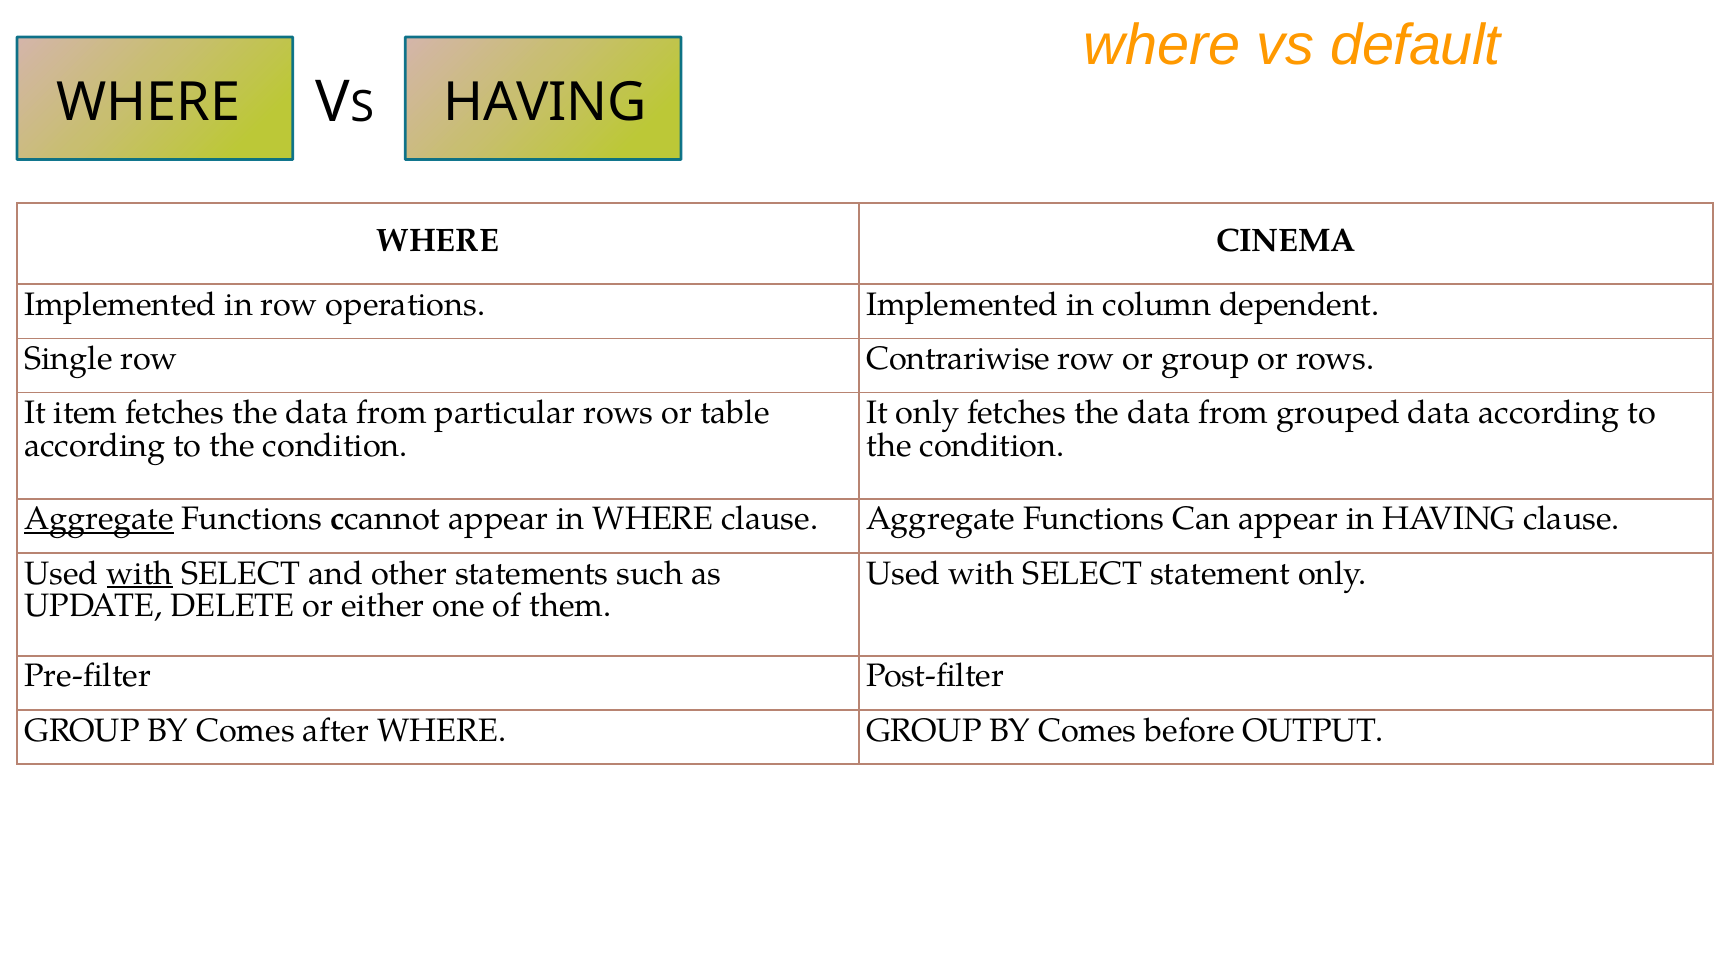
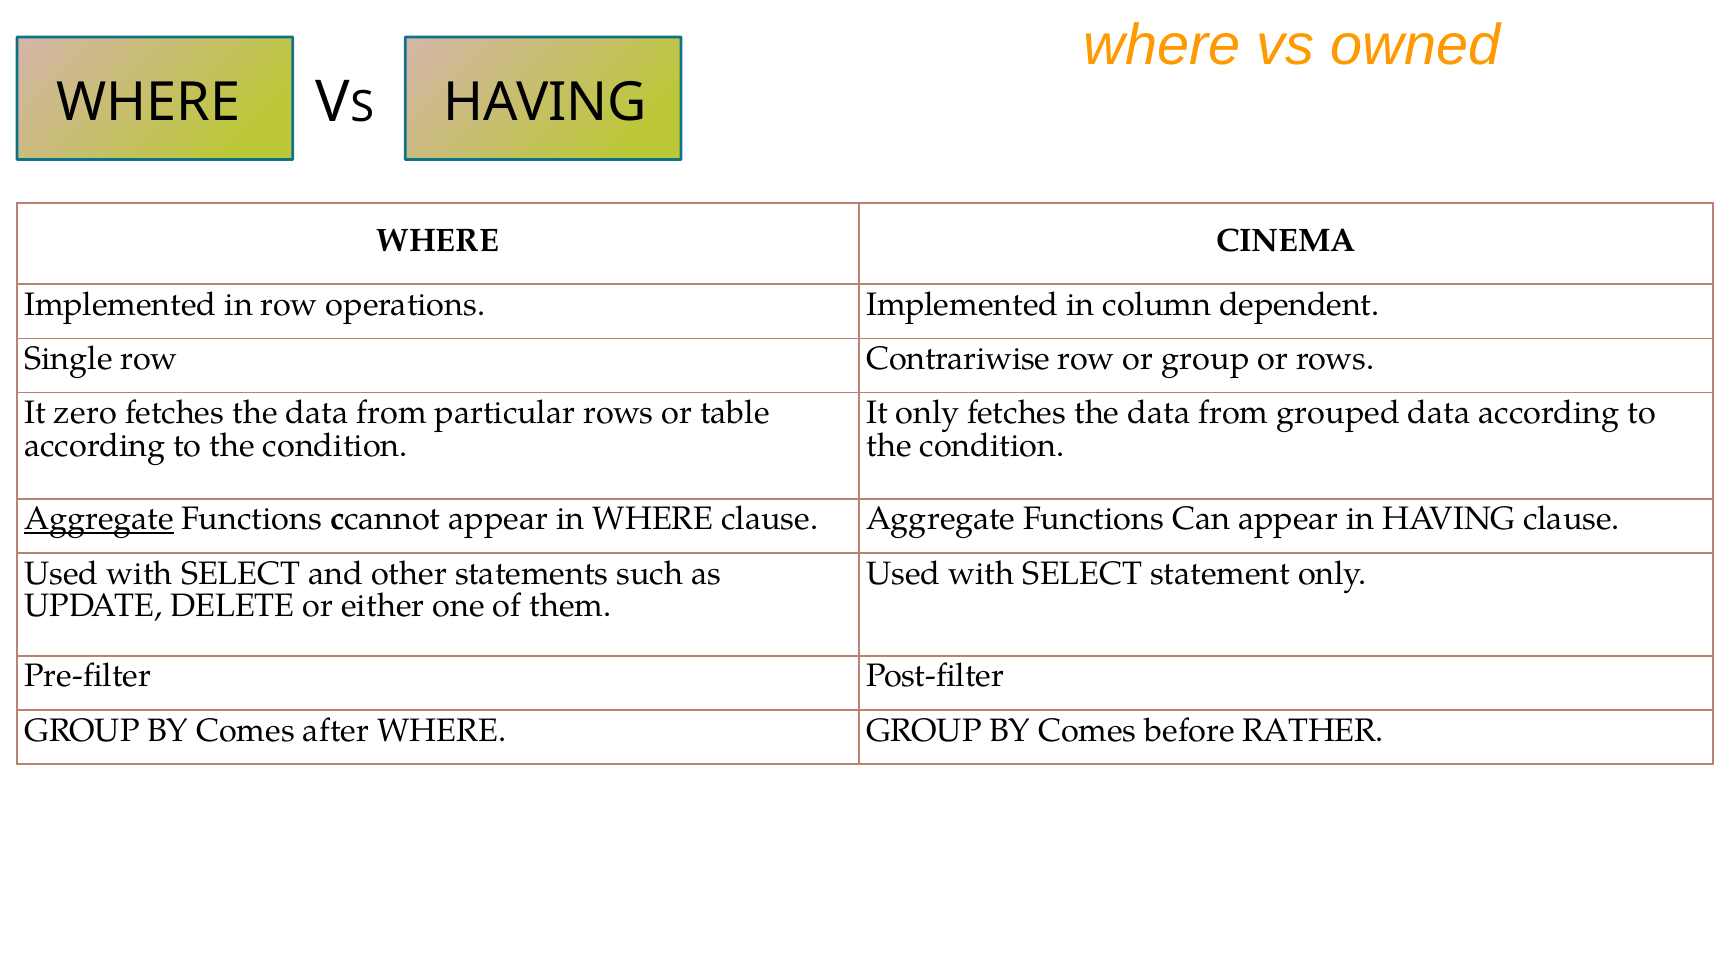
default: default -> owned (1415, 45)
item: item -> zero (85, 413)
with underline: present -> none (140, 573)
OUTPUT: OUTPUT -> RATHER (1313, 730)
